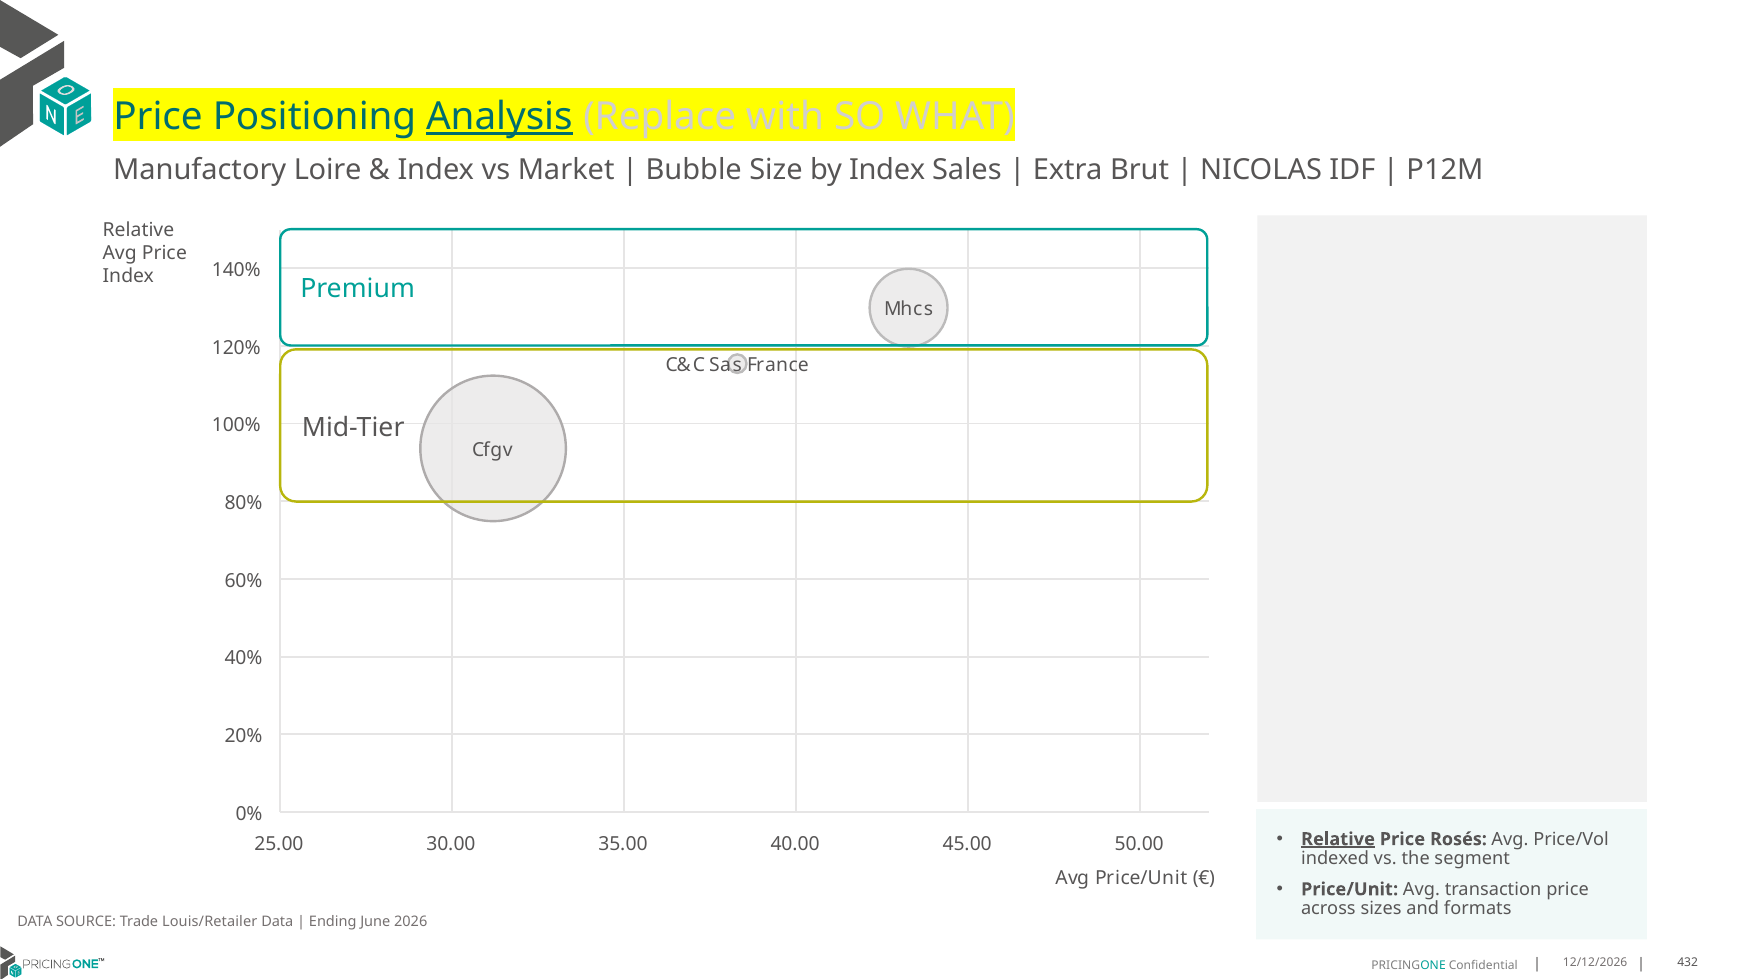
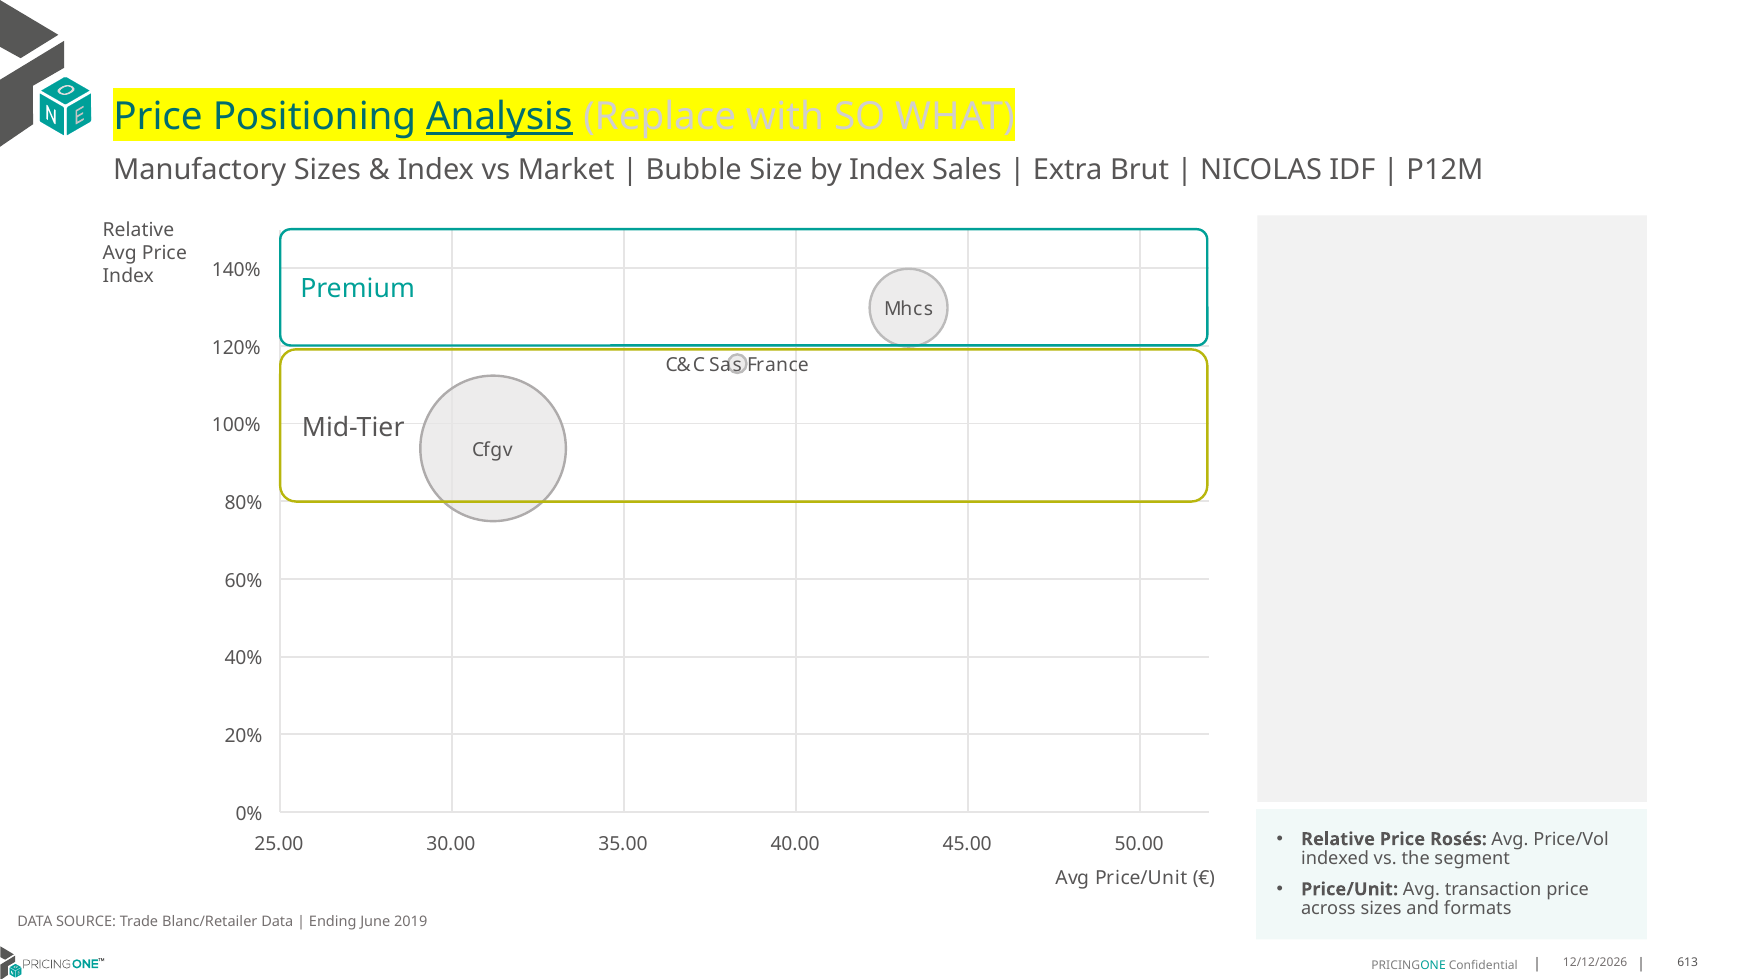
Manufactory Loire: Loire -> Sizes (327, 170)
Relative underline: present -> none (1338, 839)
Louis/Retailer: Louis/Retailer -> Blanc/Retailer (210, 922)
2026: 2026 -> 2019 (411, 922)
432: 432 -> 613 (1688, 963)
